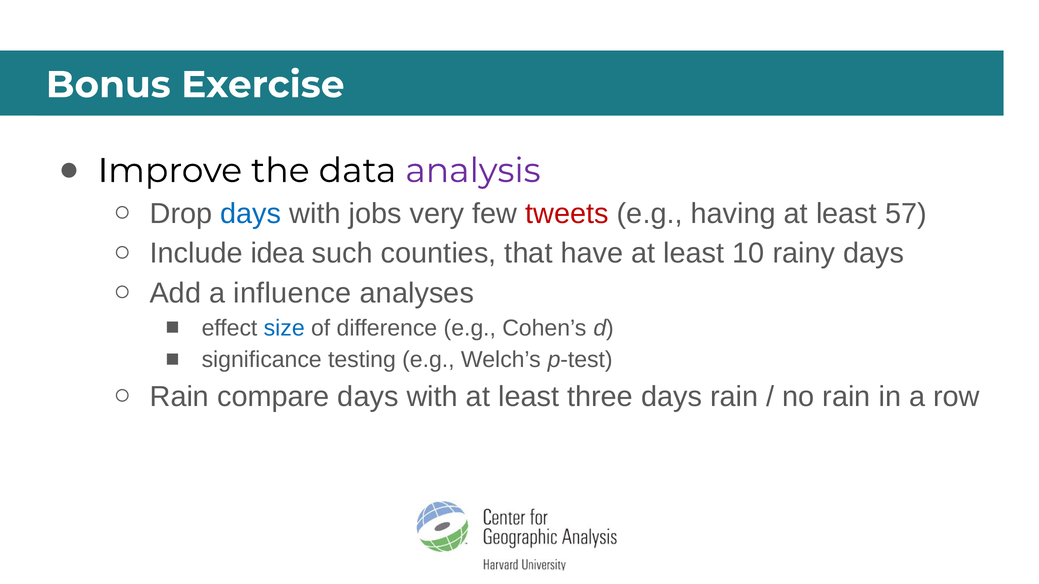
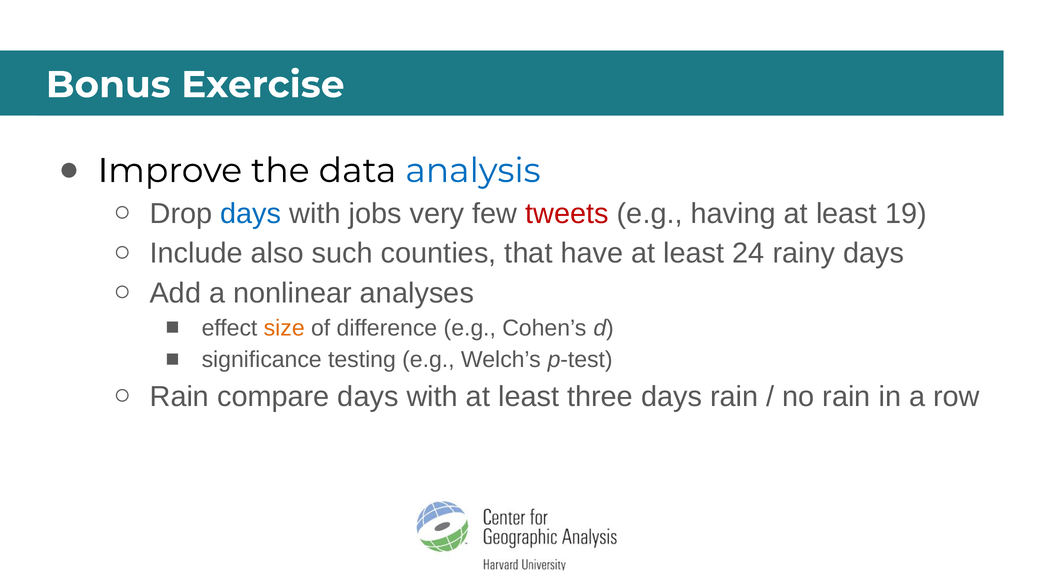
analysis colour: purple -> blue (473, 171)
57: 57 -> 19 (906, 214)
idea: idea -> also (277, 253)
10: 10 -> 24 (748, 253)
influence: influence -> nonlinear (293, 293)
size colour: blue -> orange (284, 328)
